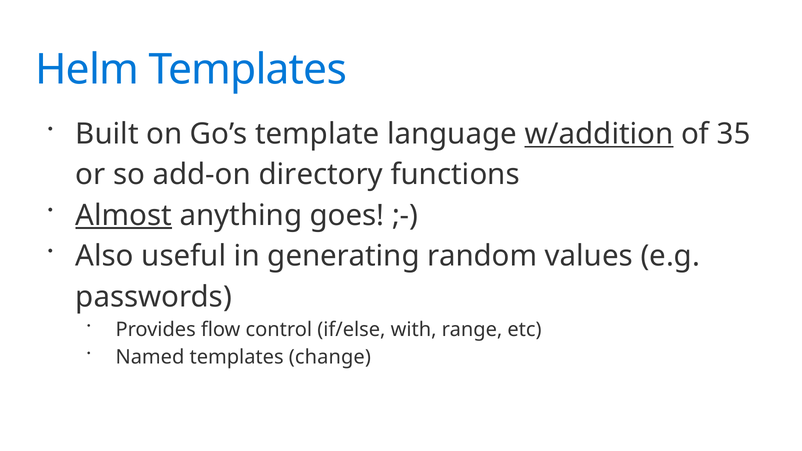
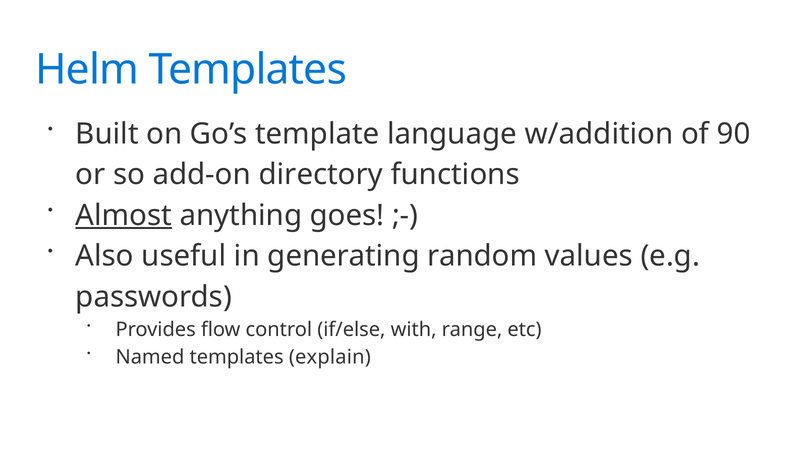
w/addition underline: present -> none (599, 134)
35: 35 -> 90 (734, 134)
change: change -> explain (330, 357)
